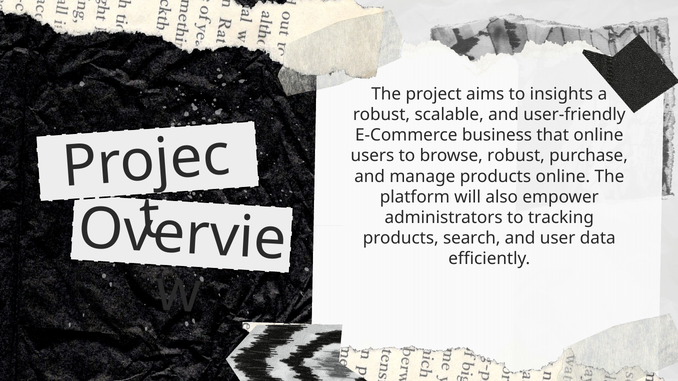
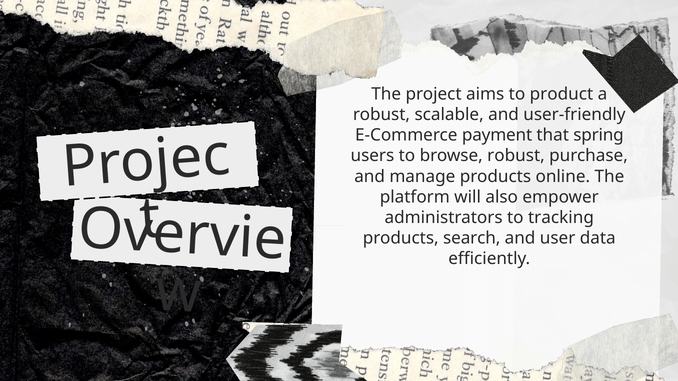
insights: insights -> product (561, 94)
business: business -> payment (497, 135)
that online: online -> spring (599, 135)
